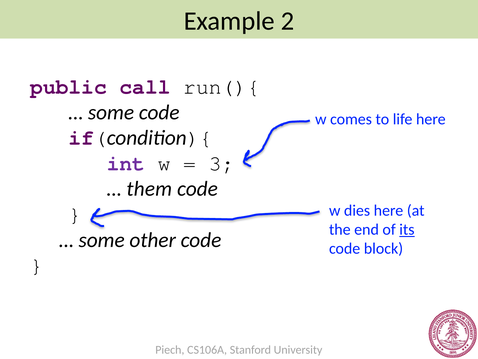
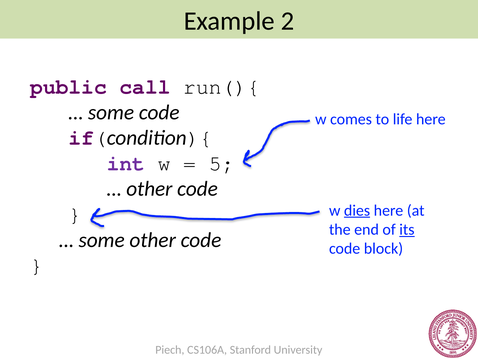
3: 3 -> 5 (222, 163)
them: them -> other (149, 189)
dies underline: none -> present (357, 210)
